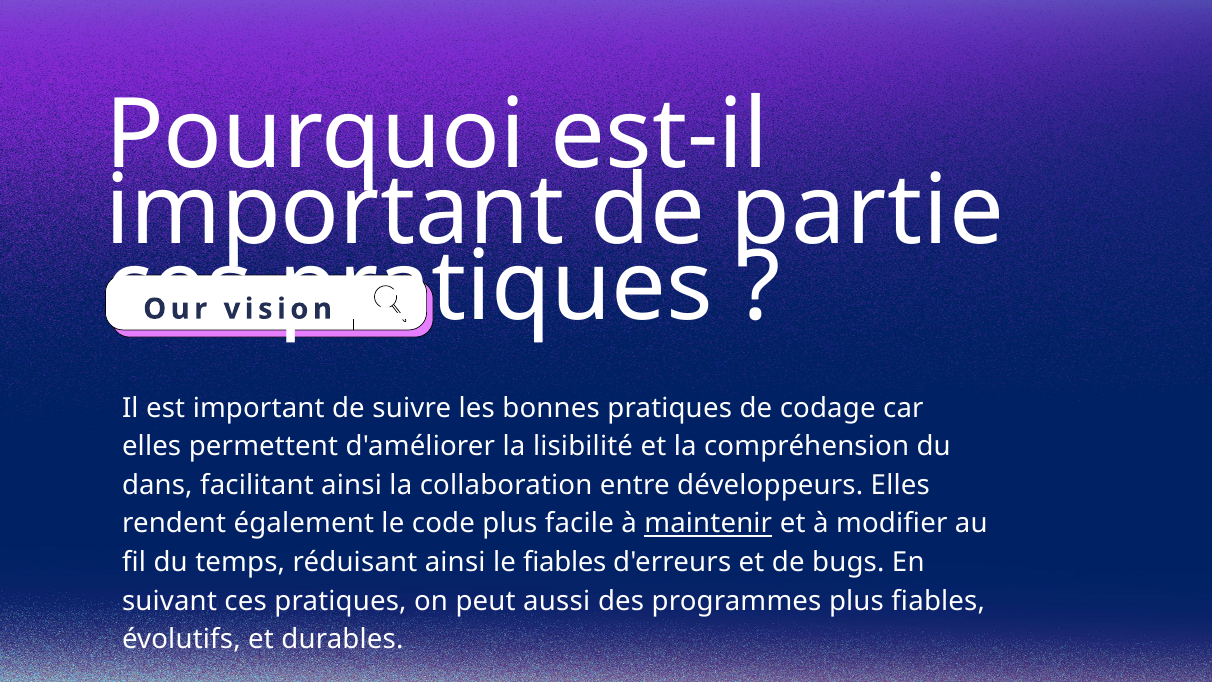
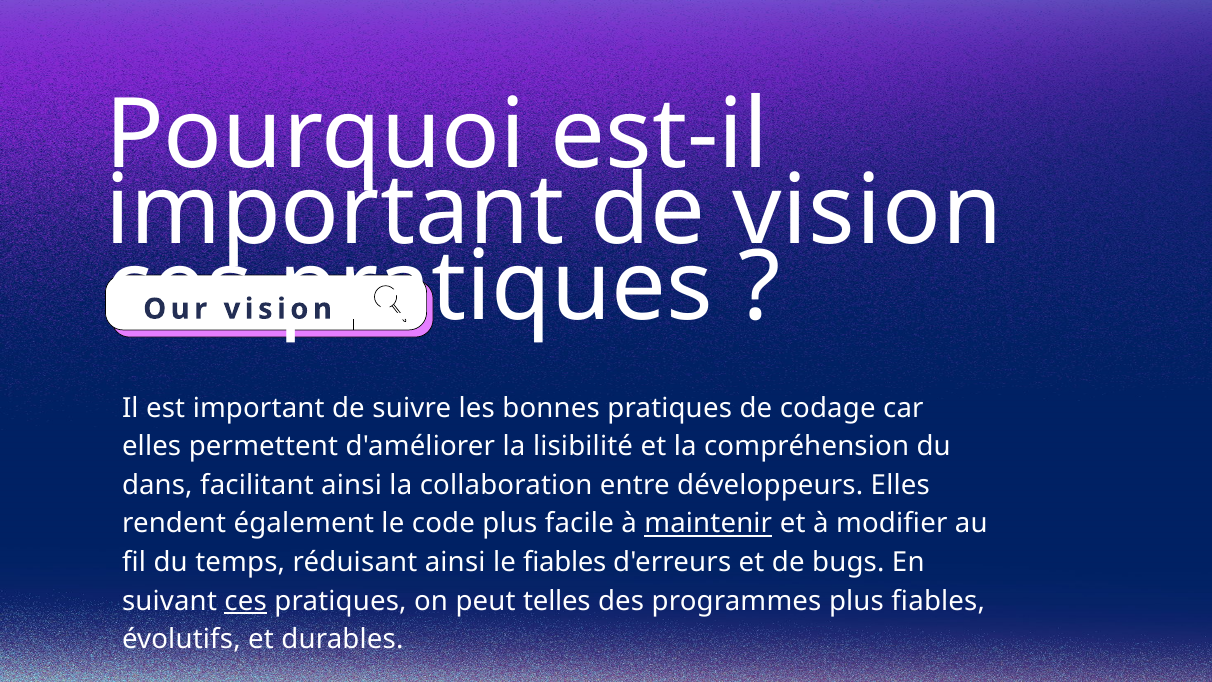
de partie: partie -> vision (867, 211)
ces underline: none -> present (246, 601)
aussi: aussi -> telles (557, 601)
